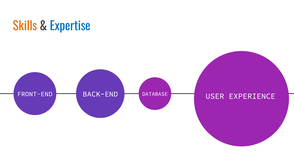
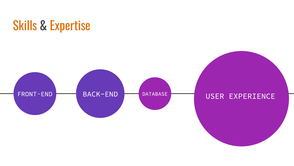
Expertise colour: blue -> orange (70, 26)
